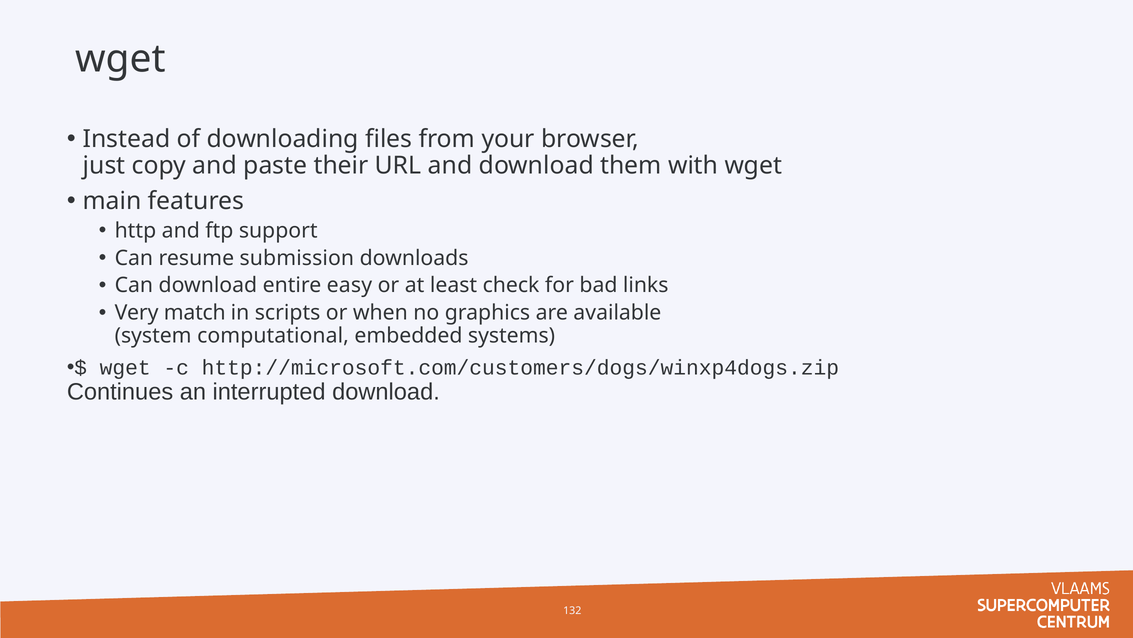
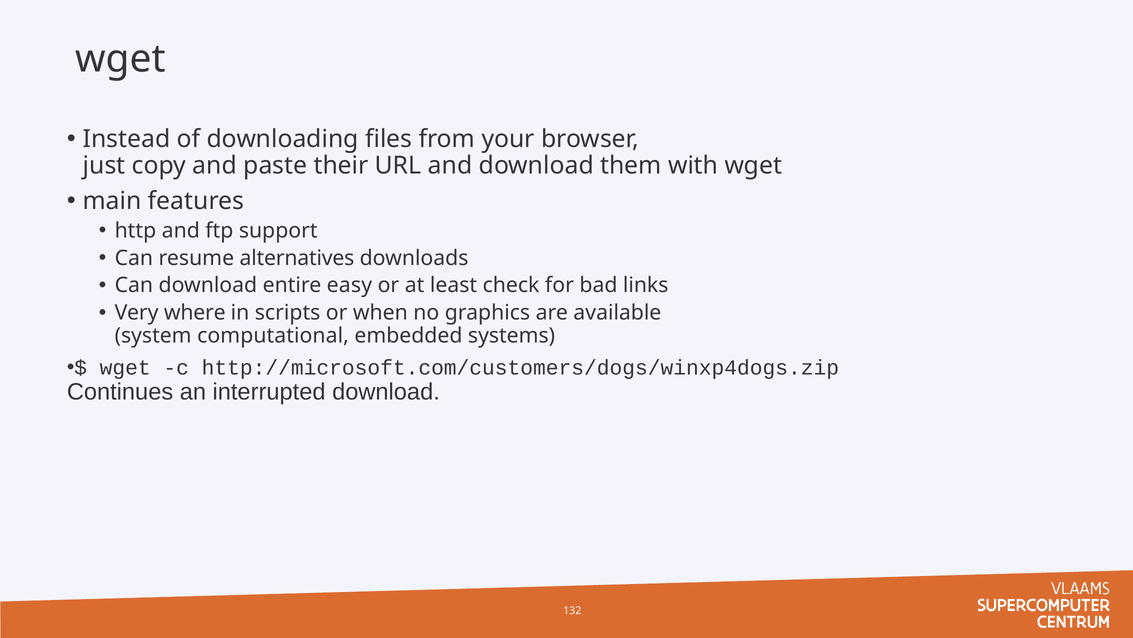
submission: submission -> alternatives (297, 258)
match: match -> where (195, 312)
